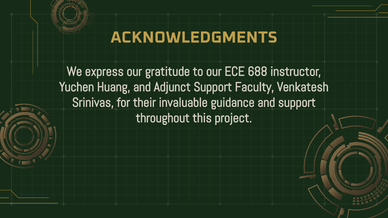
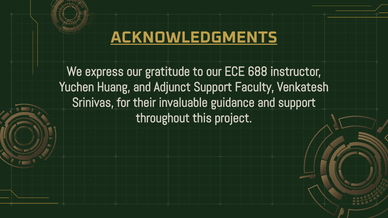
ACKNOWLEDGMENTS underline: none -> present (194, 37)
